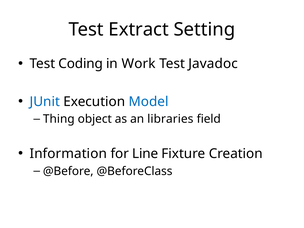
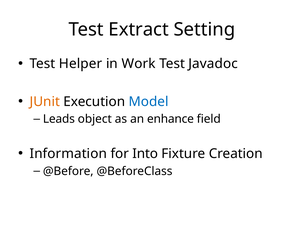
Coding: Coding -> Helper (81, 64)
JUnit colour: blue -> orange (45, 102)
Thing: Thing -> Leads (59, 119)
libraries: libraries -> enhance (170, 119)
Line: Line -> Into (145, 154)
